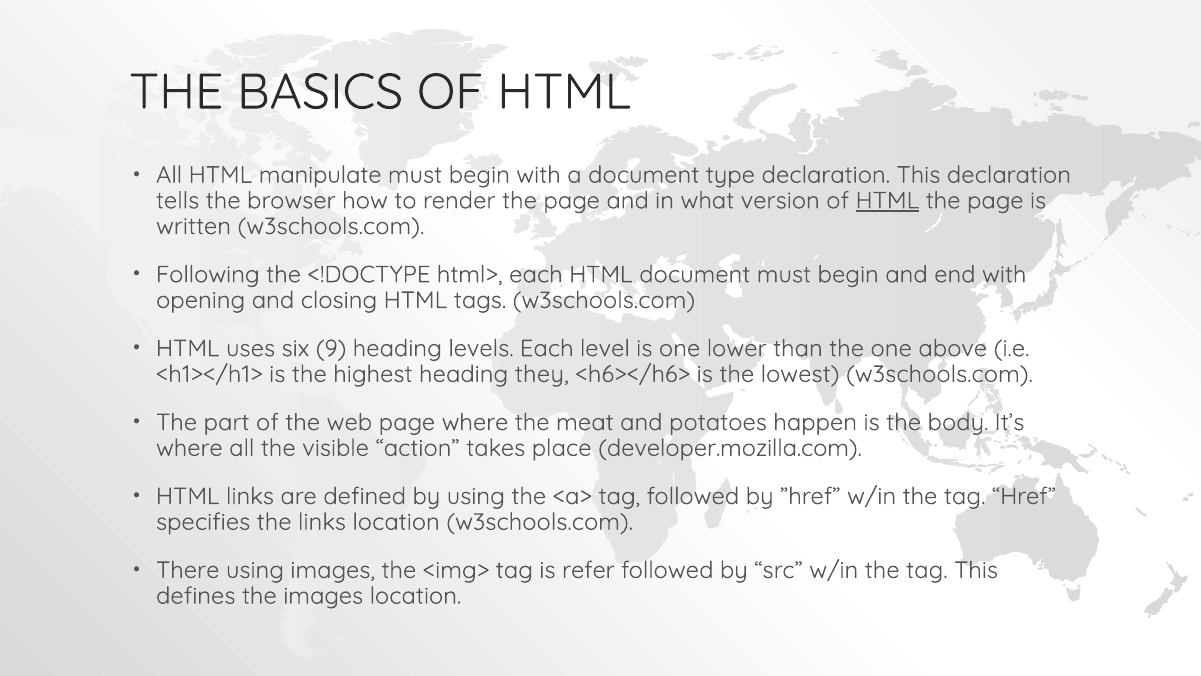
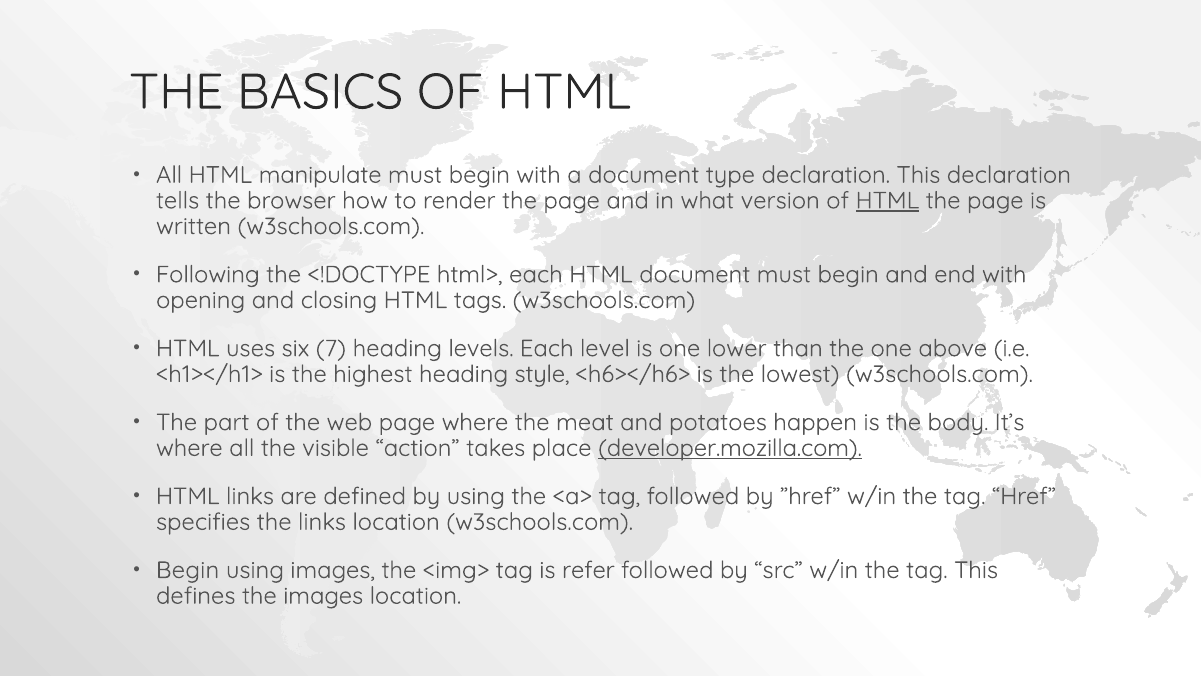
9: 9 -> 7 (331, 348)
they: they -> style (542, 374)
developer.mozilla.com underline: none -> present (730, 448)
There: There -> Begin (188, 570)
